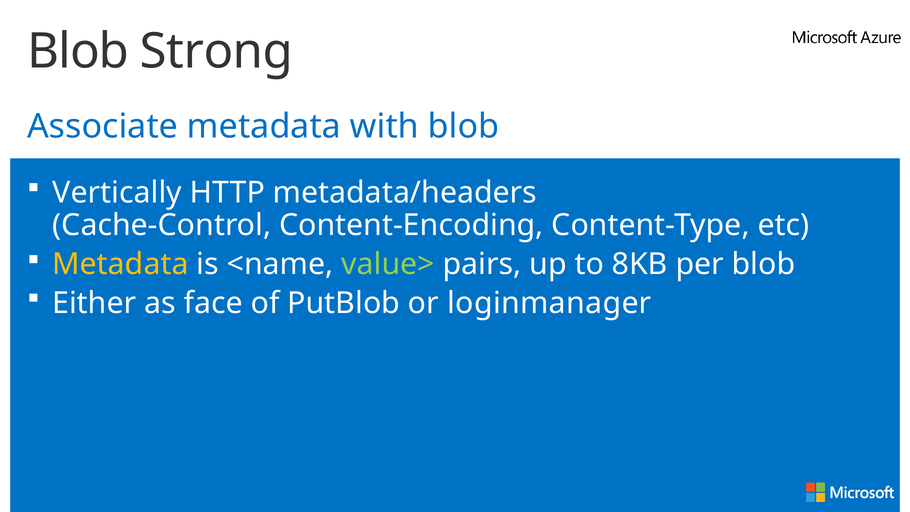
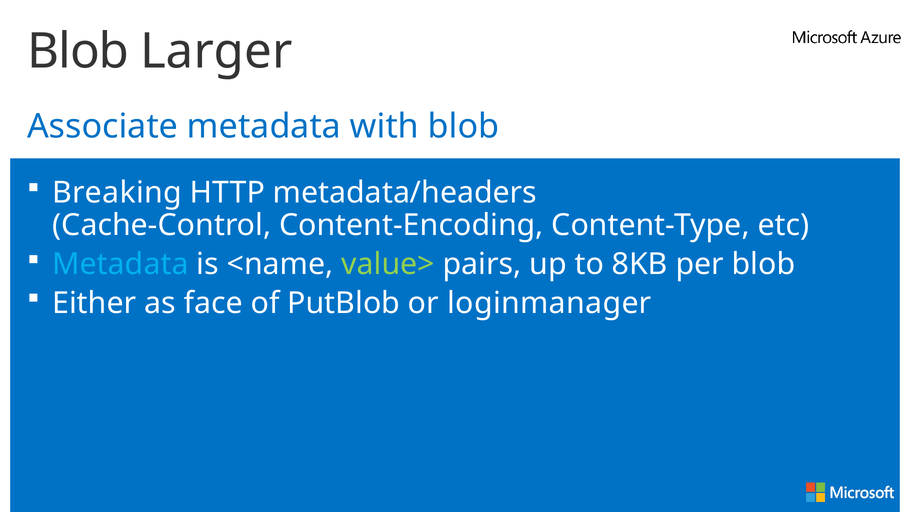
Strong: Strong -> Larger (216, 52)
Vertically: Vertically -> Breaking (117, 193)
Metadata colour: yellow -> light blue (120, 264)
